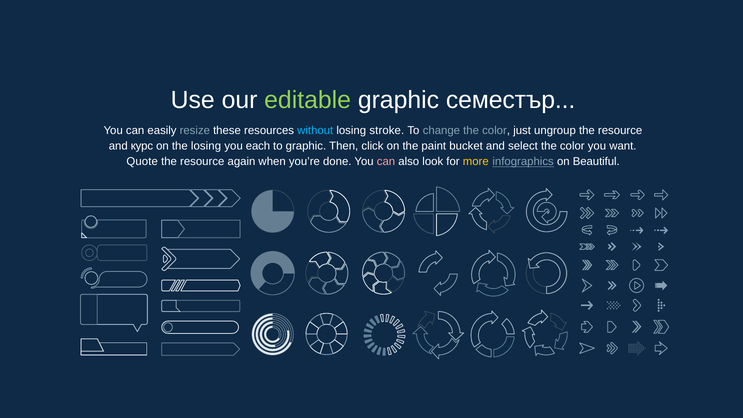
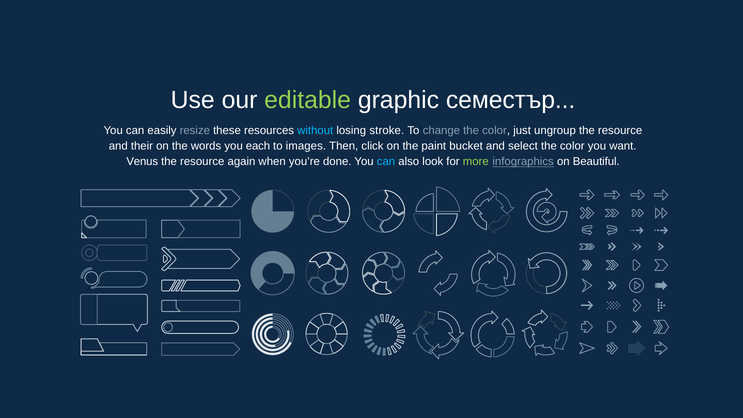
курс: курс -> their (142, 146)
the losing: losing -> words (206, 146)
to graphic: graphic -> images (306, 146)
Quote: Quote -> Venus (142, 162)
can colour: pink -> light blue (386, 162)
more colour: yellow -> light green (476, 162)
